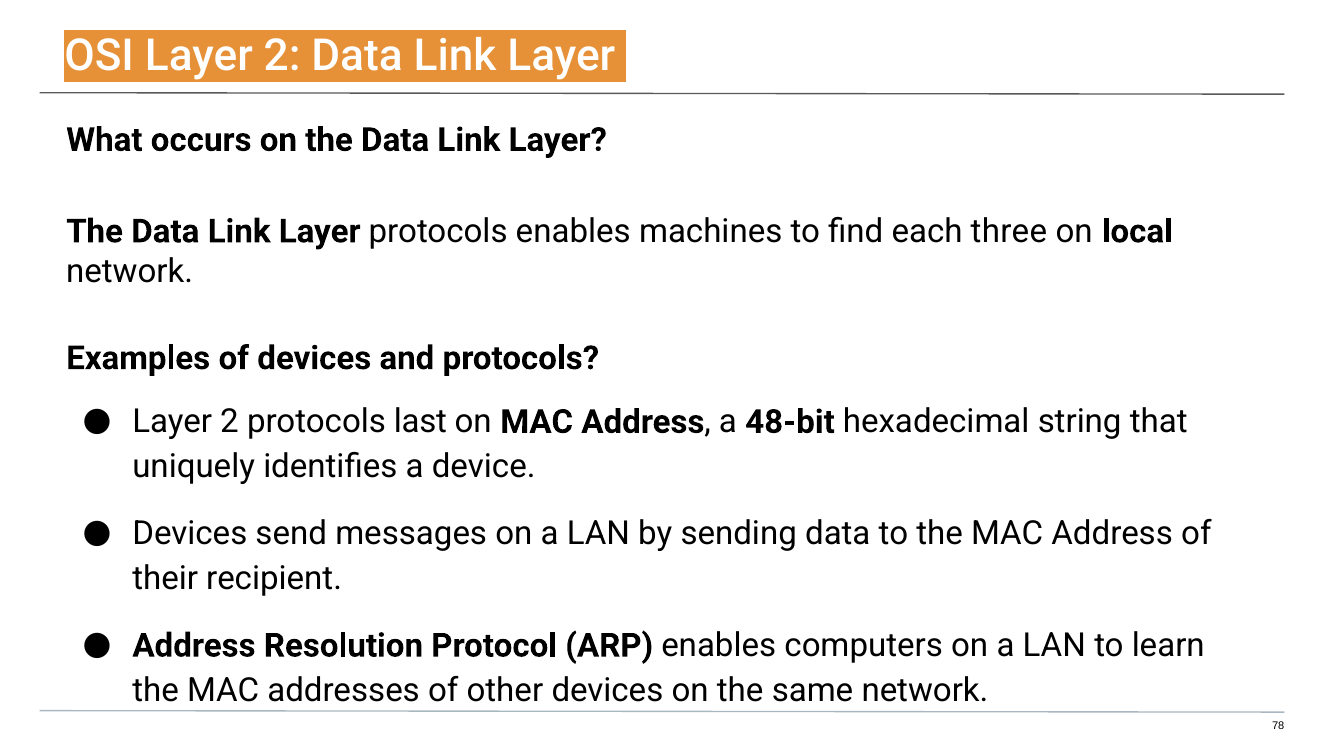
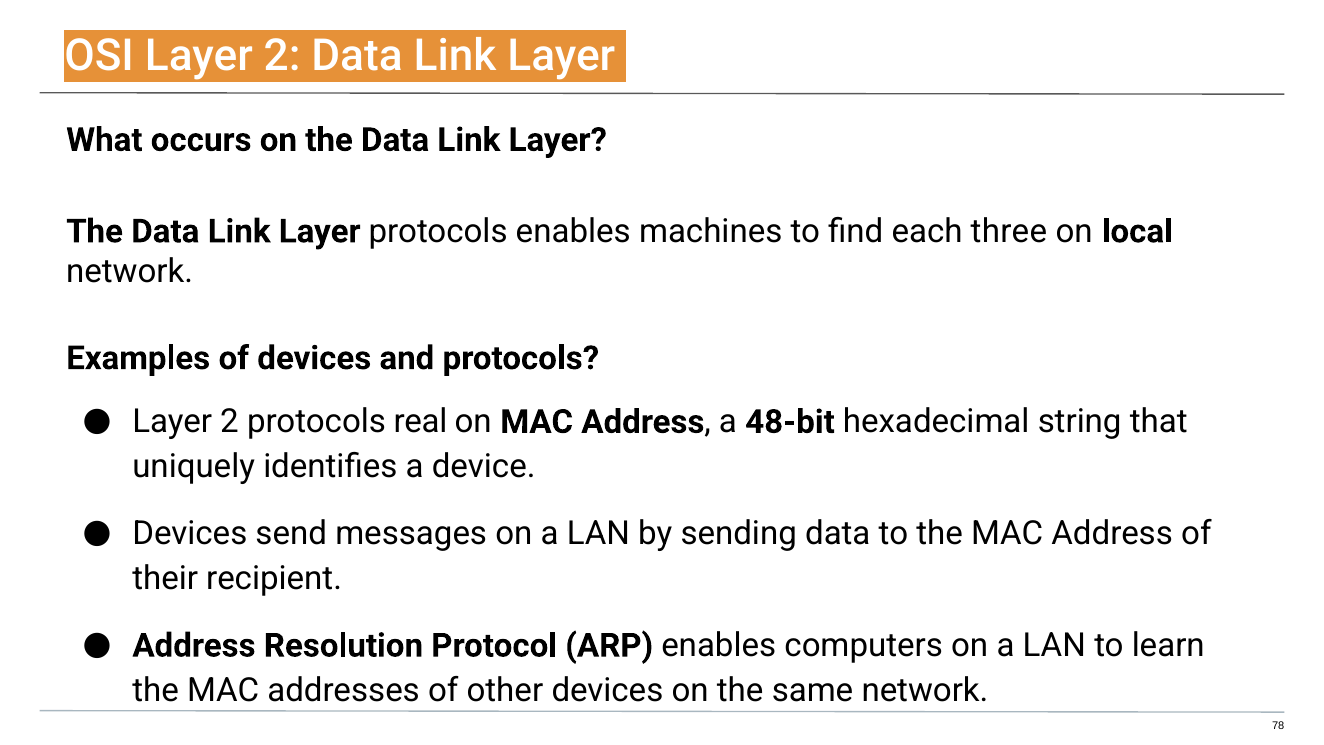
last: last -> real (420, 422)
